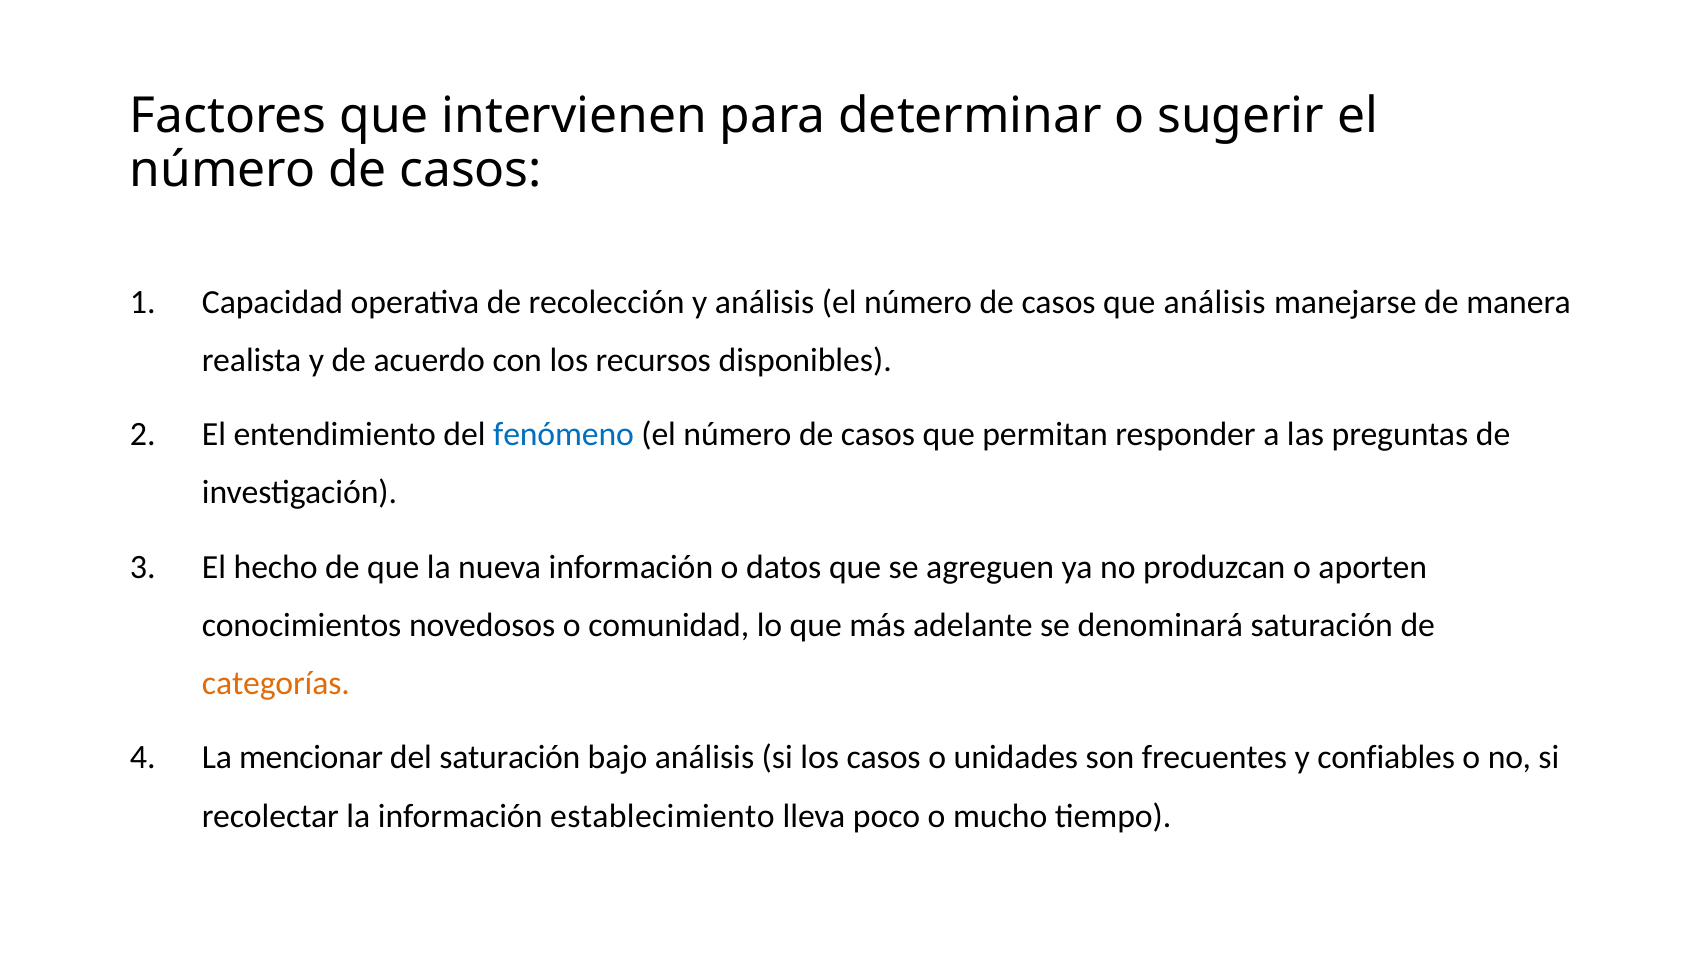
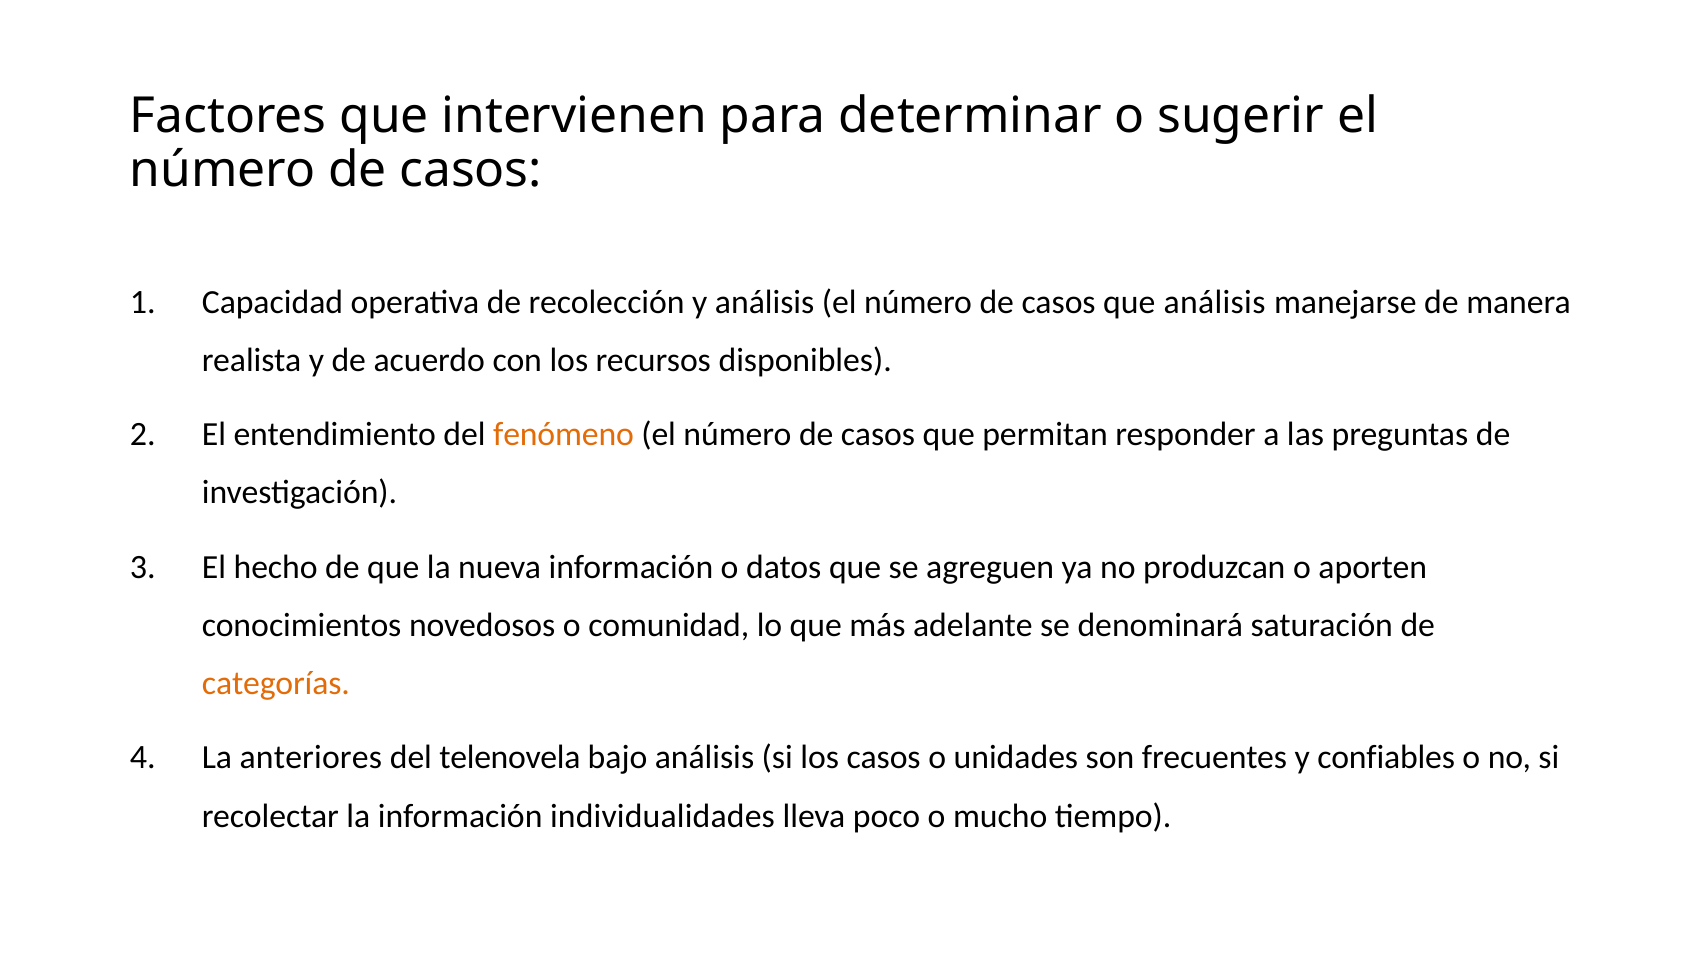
fenómeno colour: blue -> orange (564, 435)
mencionar: mencionar -> anteriores (311, 758)
del saturación: saturación -> telenovela (510, 758)
establecimiento: establecimiento -> individualidades (662, 816)
